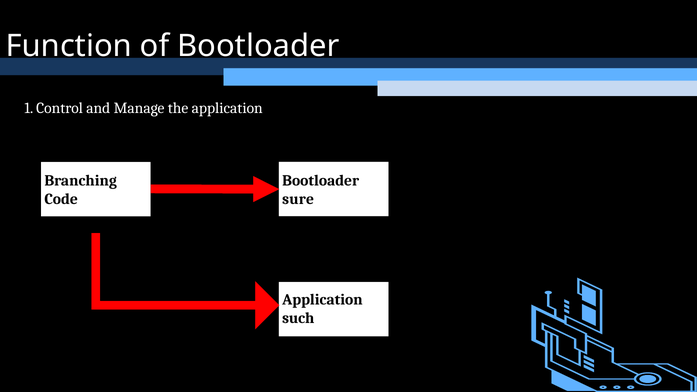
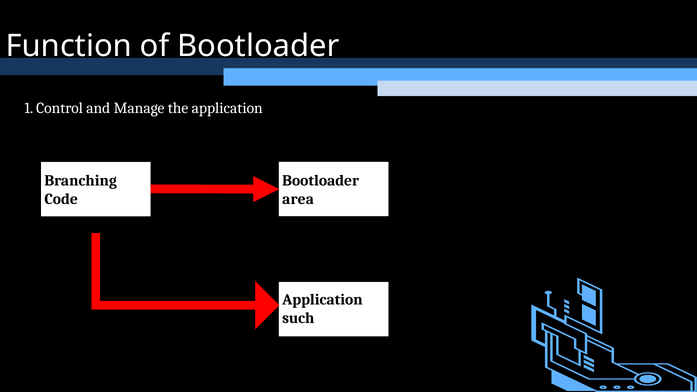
sure: sure -> area (298, 199)
